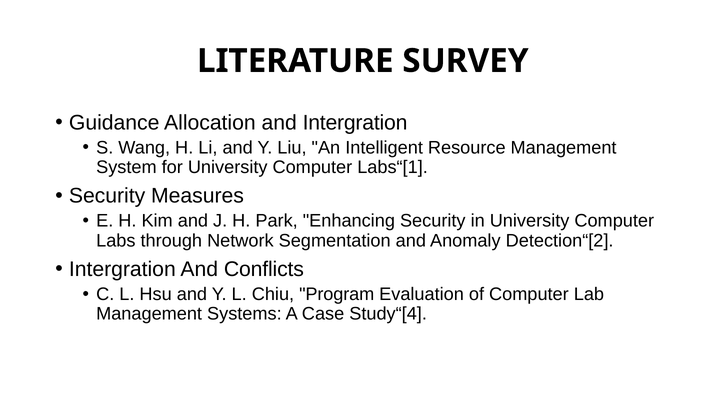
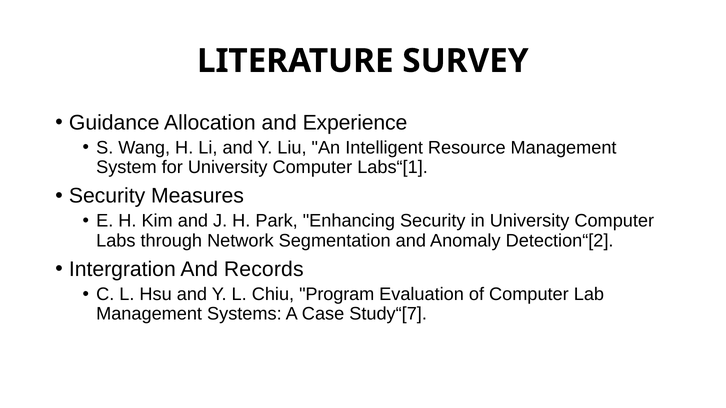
and Intergration: Intergration -> Experience (355, 123)
Conflicts: Conflicts -> Records (264, 270)
Study“[4: Study“[4 -> Study“[7 (388, 314)
